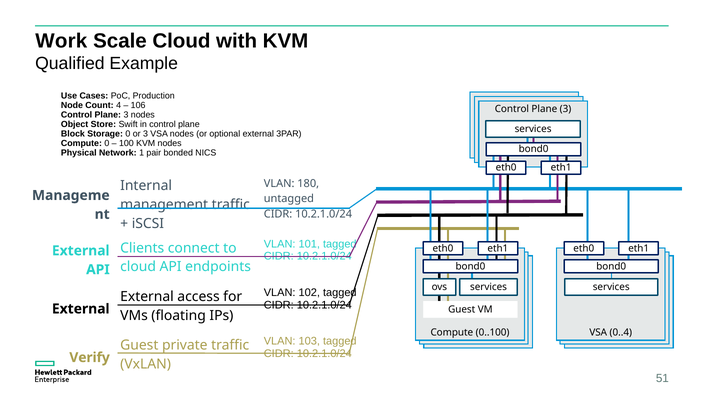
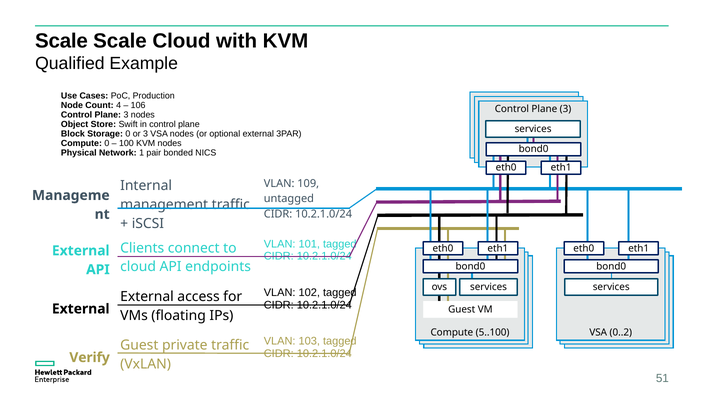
Work: Work -> Scale (61, 41)
180: 180 -> 109 (308, 184)
0..100: 0..100 -> 5..100 (493, 332)
0..4: 0..4 -> 0..2 (621, 332)
